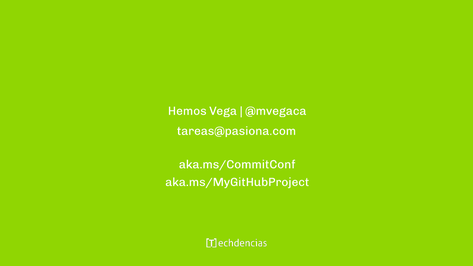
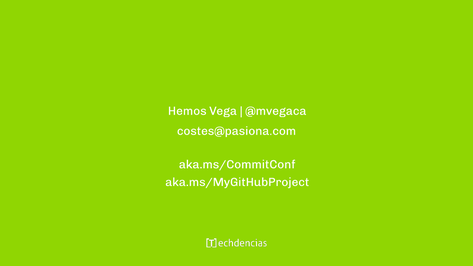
tareas@pasiona.com: tareas@pasiona.com -> costes@pasiona.com (237, 131)
